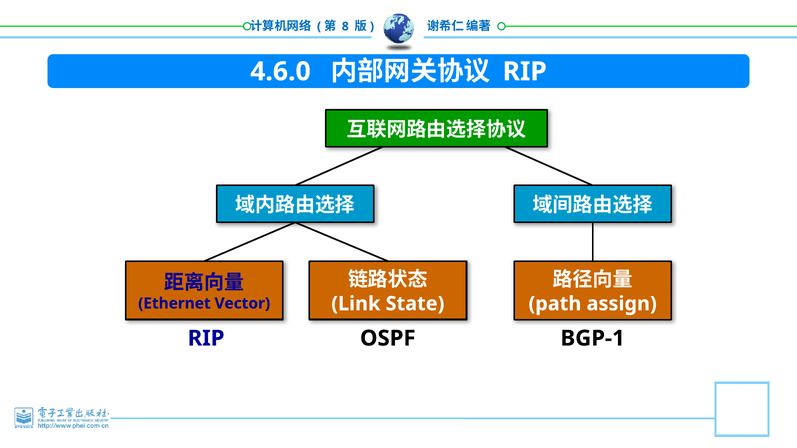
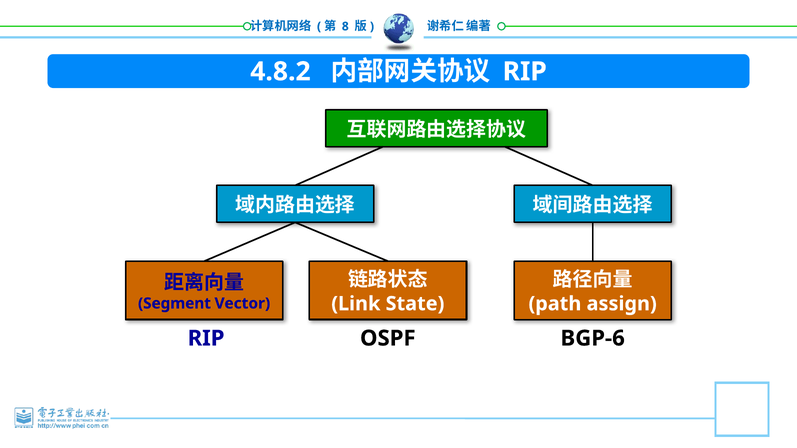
4.6.0: 4.6.0 -> 4.8.2 (280, 72)
Ethernet: Ethernet -> Segment (174, 304)
BGP-1: BGP-1 -> BGP-6 (593, 339)
